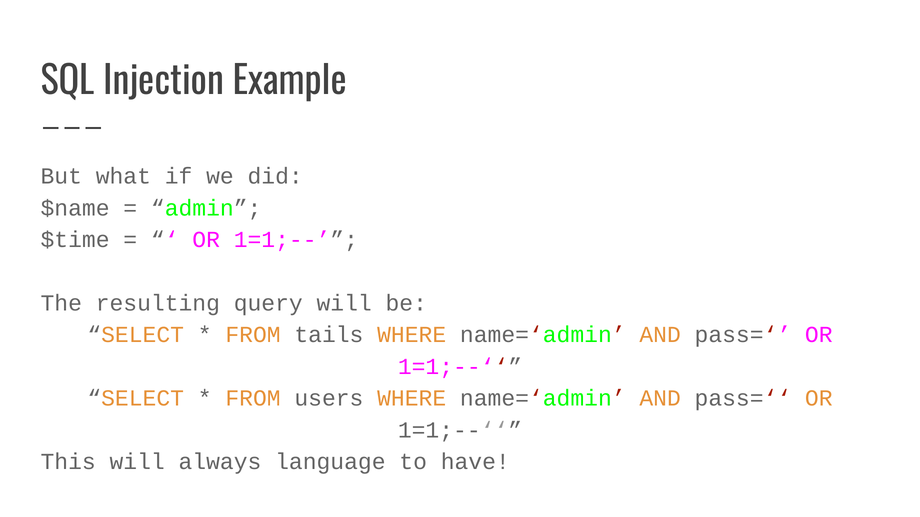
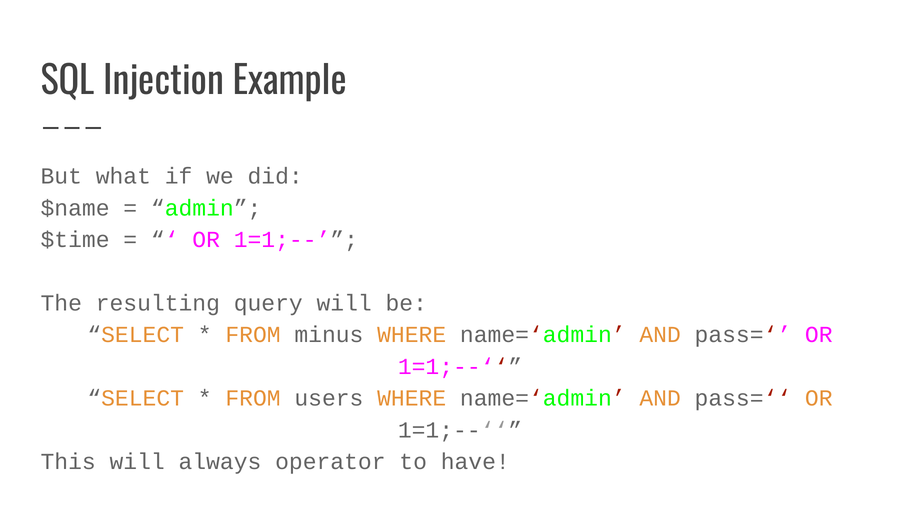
tails: tails -> minus (329, 335)
language: language -> operator (330, 462)
